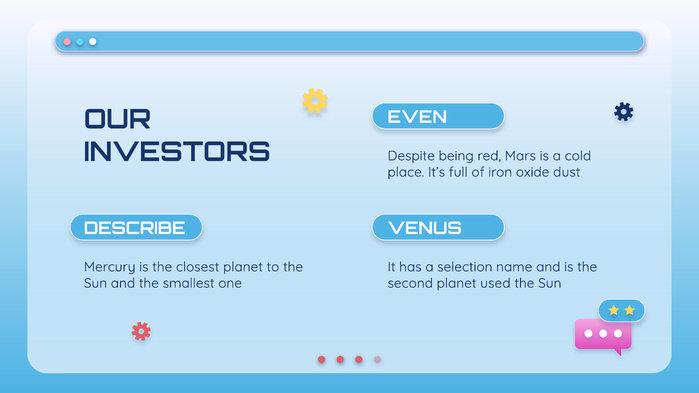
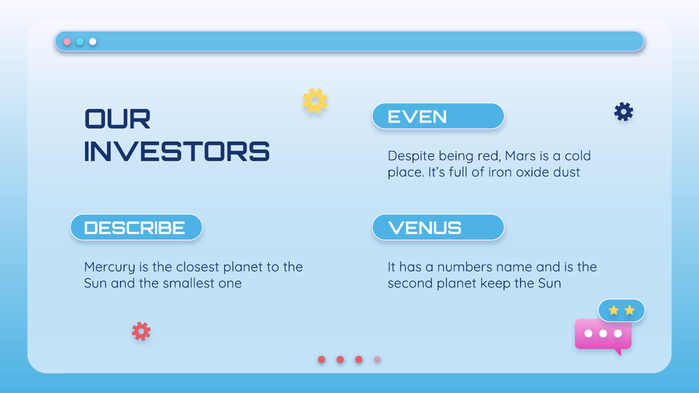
selection: selection -> numbers (465, 267)
used: used -> keep (495, 283)
